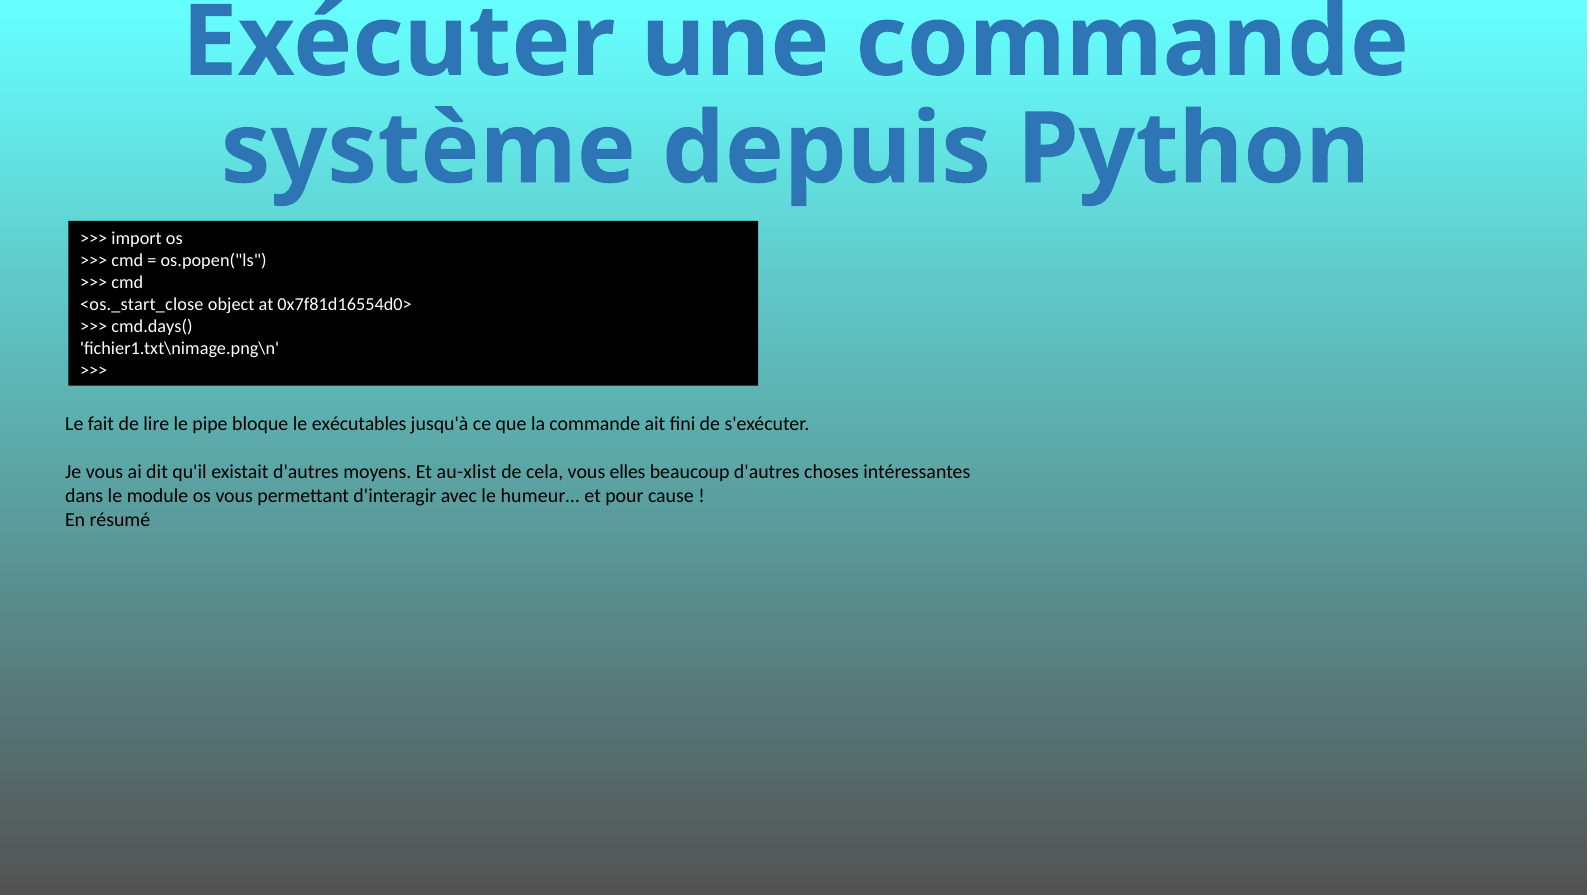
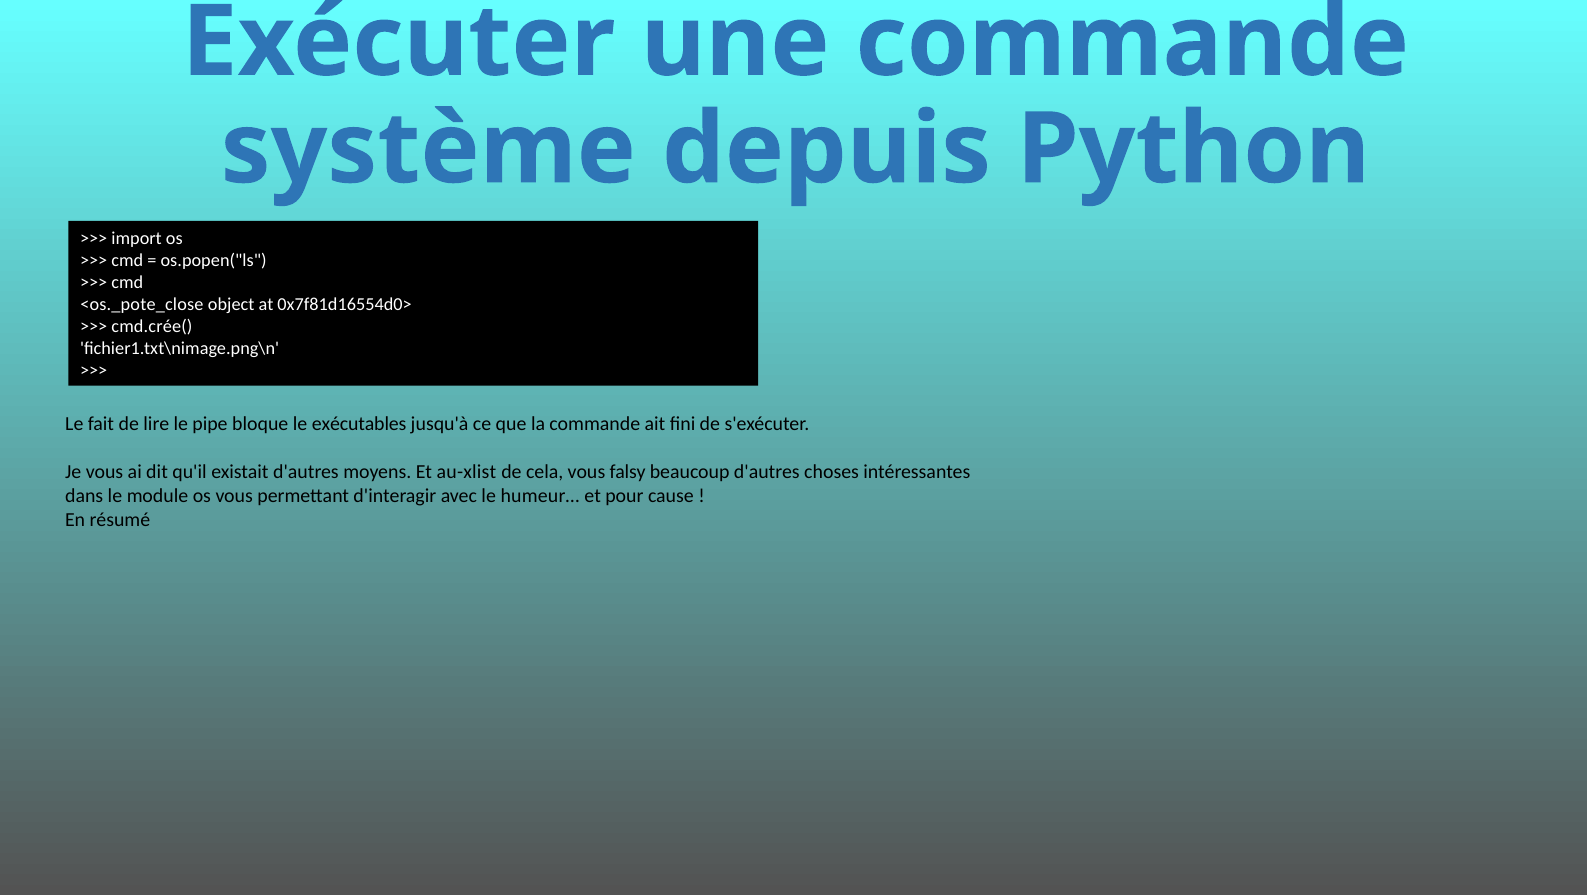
<os._start_close: <os._start_close -> <os._pote_close (142, 305)
cmd.days(: cmd.days( -> cmd.crée( (152, 326)
elles: elles -> falsy (628, 472)
